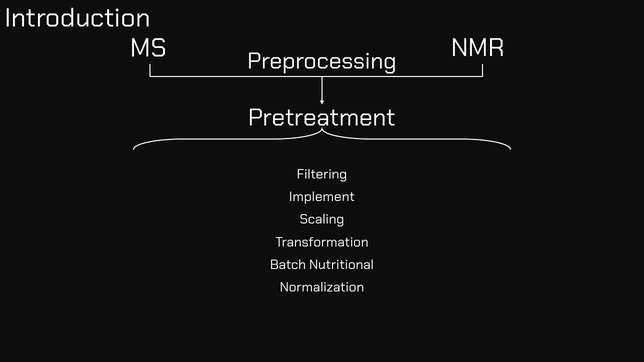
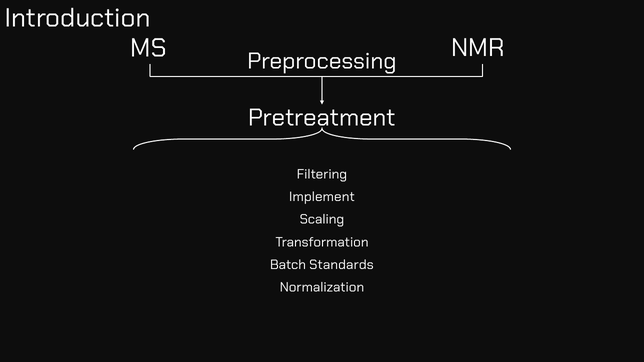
Nutritional: Nutritional -> Standards (341, 265)
